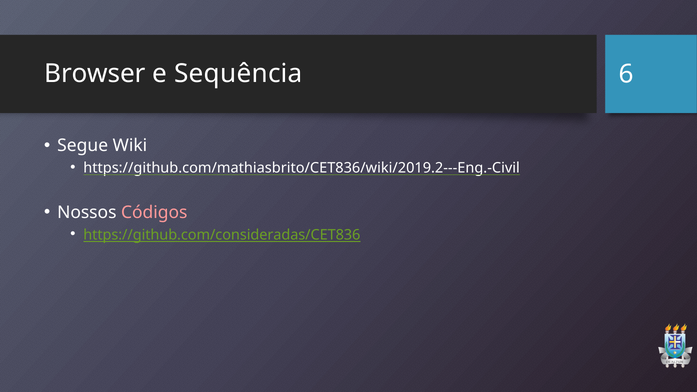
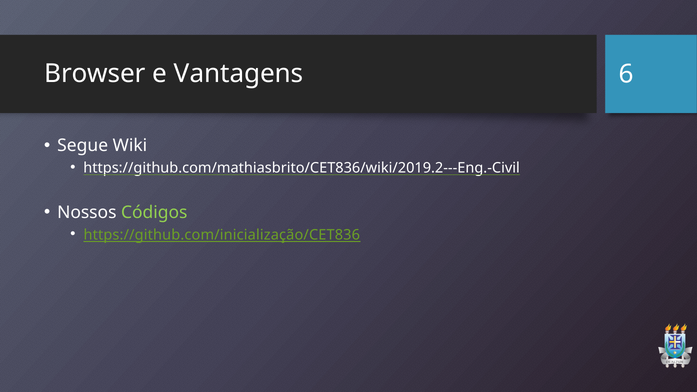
Sequência: Sequência -> Vantagens (239, 74)
Códigos colour: pink -> light green (154, 212)
https://github.com/consideradas/CET836: https://github.com/consideradas/CET836 -> https://github.com/inicialização/CET836 (222, 235)
